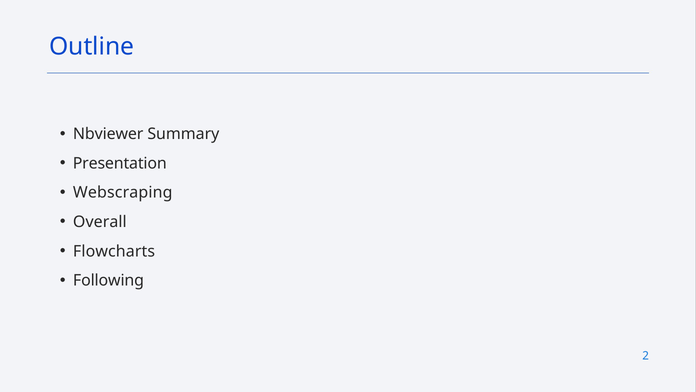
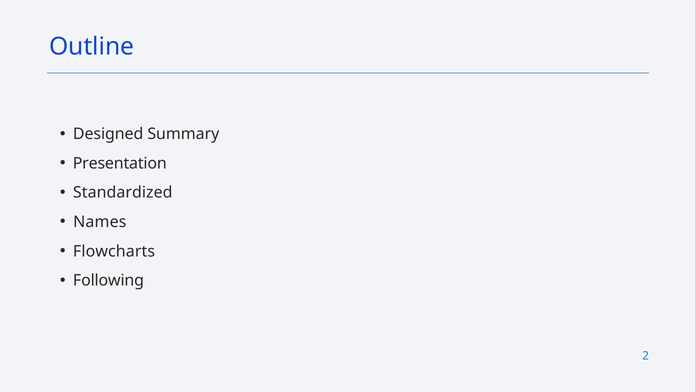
Nbviewer: Nbviewer -> Designed (108, 134)
Webscraping: Webscraping -> Standardized (123, 192)
Overall: Overall -> Names (100, 222)
